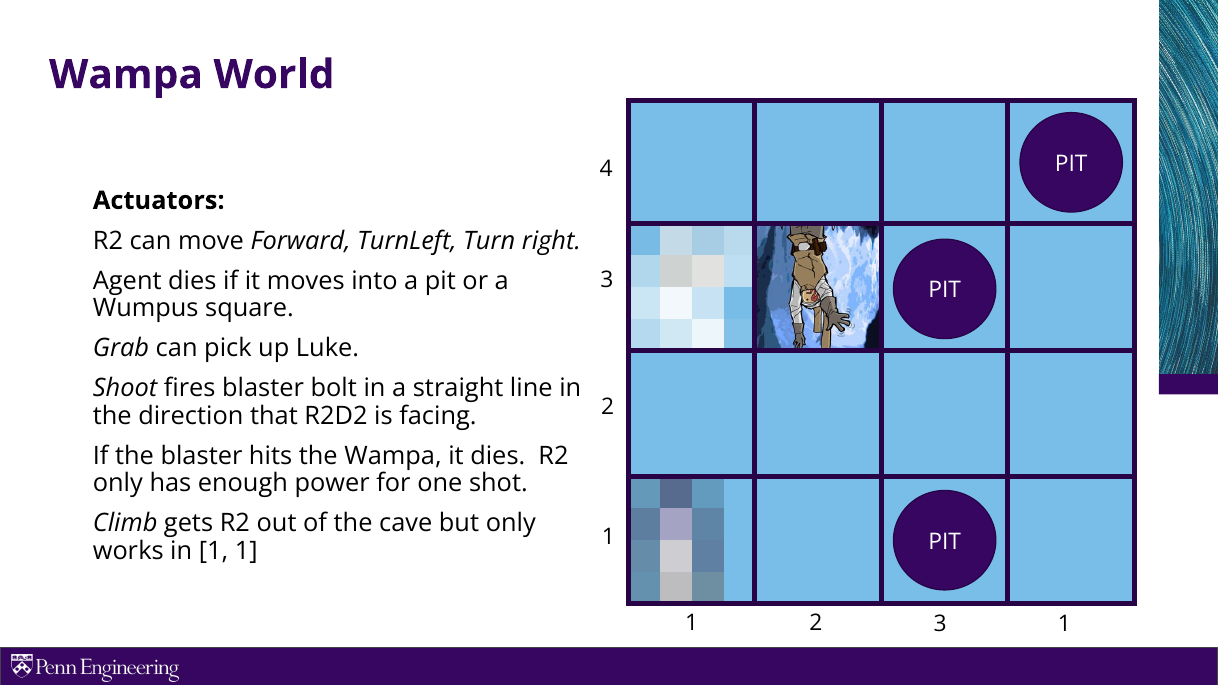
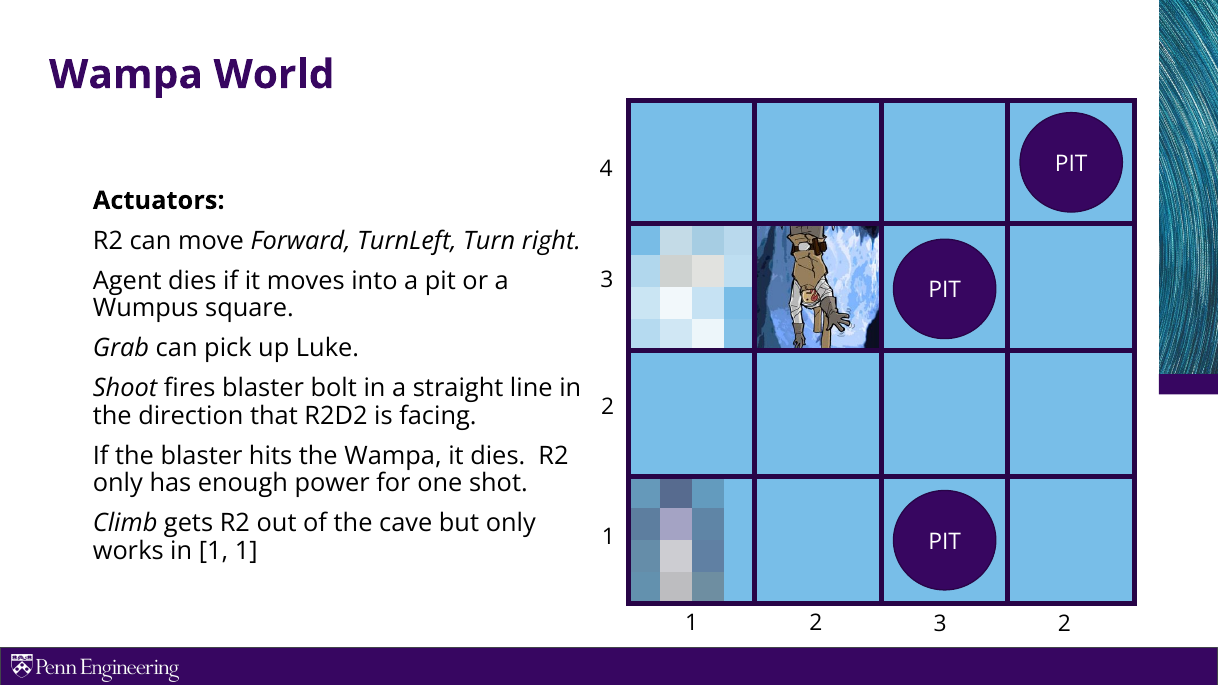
3 1: 1 -> 2 (1065, 624)
